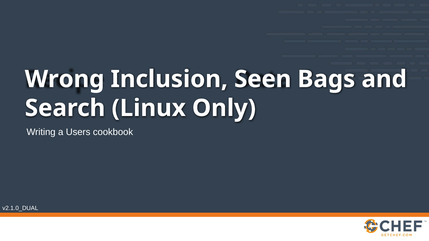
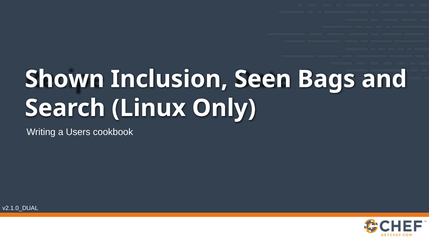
Wrong: Wrong -> Shown (65, 79)
